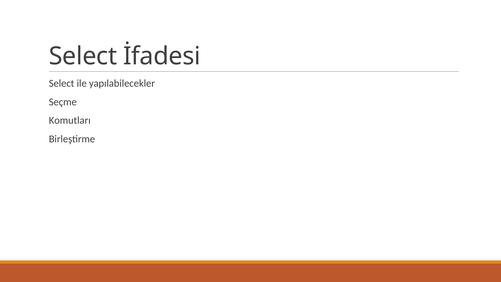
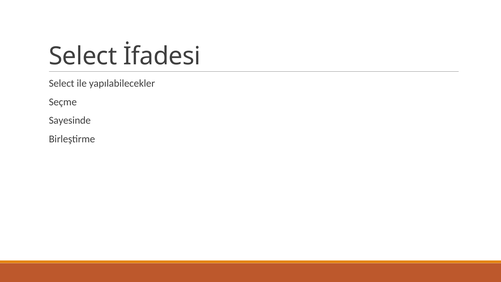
Komutları: Komutları -> Sayesinde (70, 120)
